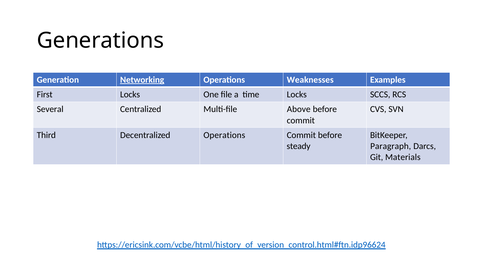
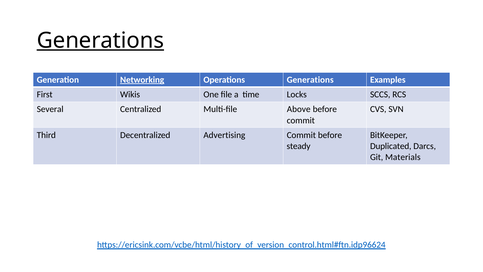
Generations underline: none -> present (100, 41)
Operations Weaknesses: Weaknesses -> Generations (310, 80)
First Locks: Locks -> Wikis (130, 94)
Decentralized Operations: Operations -> Advertising (224, 135)
Paragraph: Paragraph -> Duplicated (391, 146)
